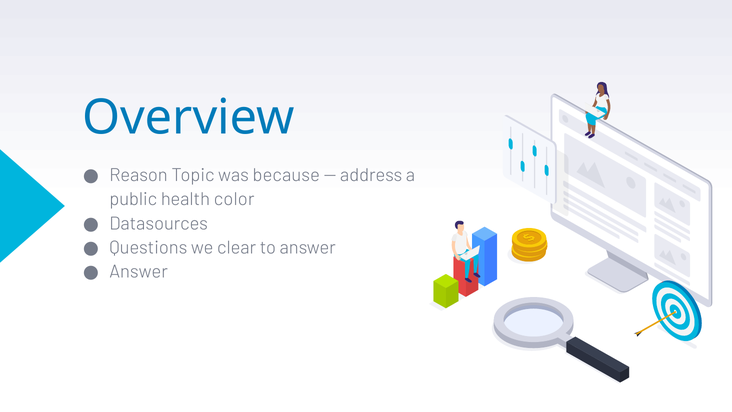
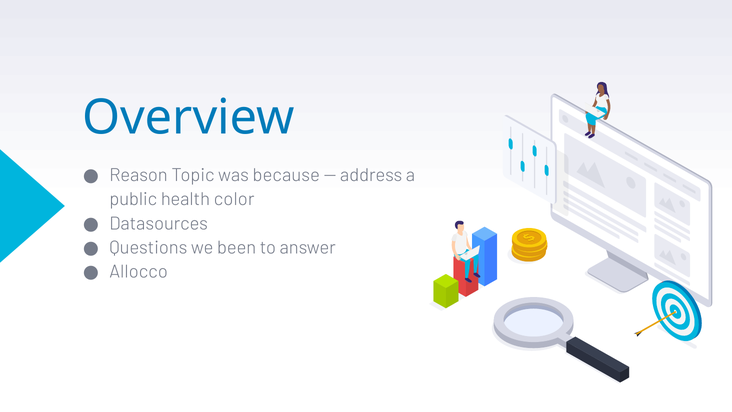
clear: clear -> been (237, 248)
Answer: Answer -> Allocco (139, 272)
